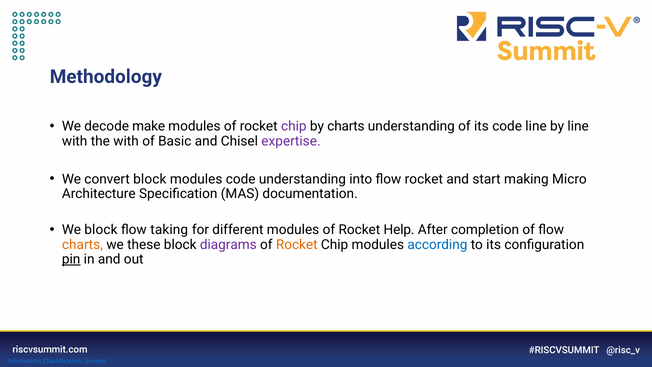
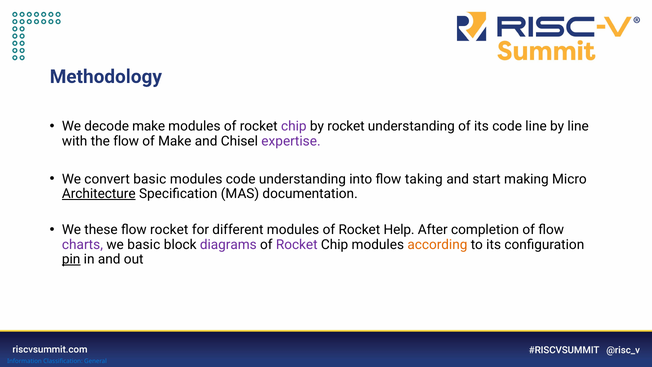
by charts: charts -> rocket (346, 126)
the with: with -> flow (126, 141)
of Basic: Basic -> Make (175, 141)
convert block: block -> basic (150, 179)
flow rocket: rocket -> taking (424, 179)
Architecture underline: none -> present (99, 194)
We block: block -> these (101, 230)
flow taking: taking -> rocket (169, 230)
charts colour: orange -> purple (82, 244)
we these: these -> basic (144, 244)
Rocket colour: orange -> purple (297, 244)
according colour: blue -> orange (437, 244)
